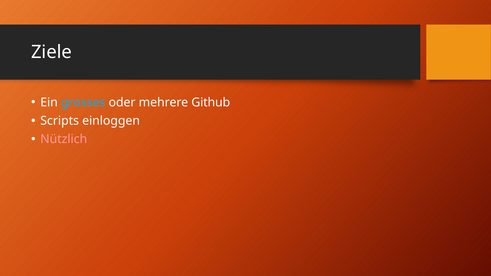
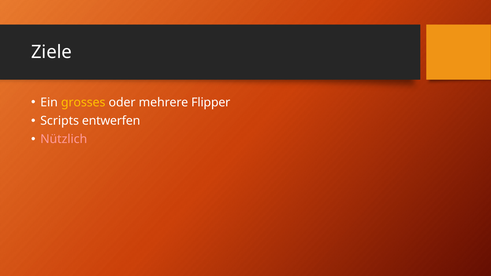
grosses colour: light blue -> yellow (83, 103)
Github: Github -> Flipper (211, 103)
einloggen: einloggen -> entwerfen (111, 121)
